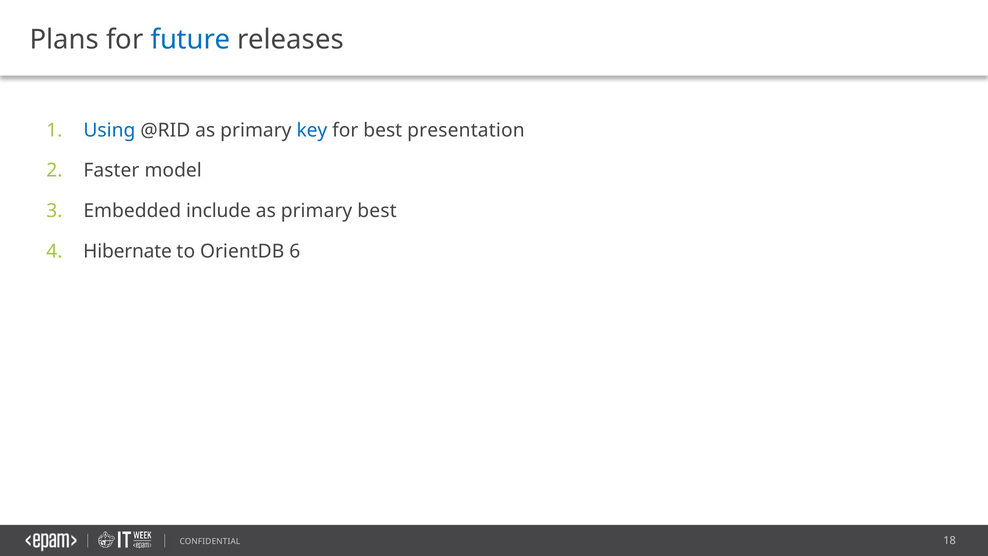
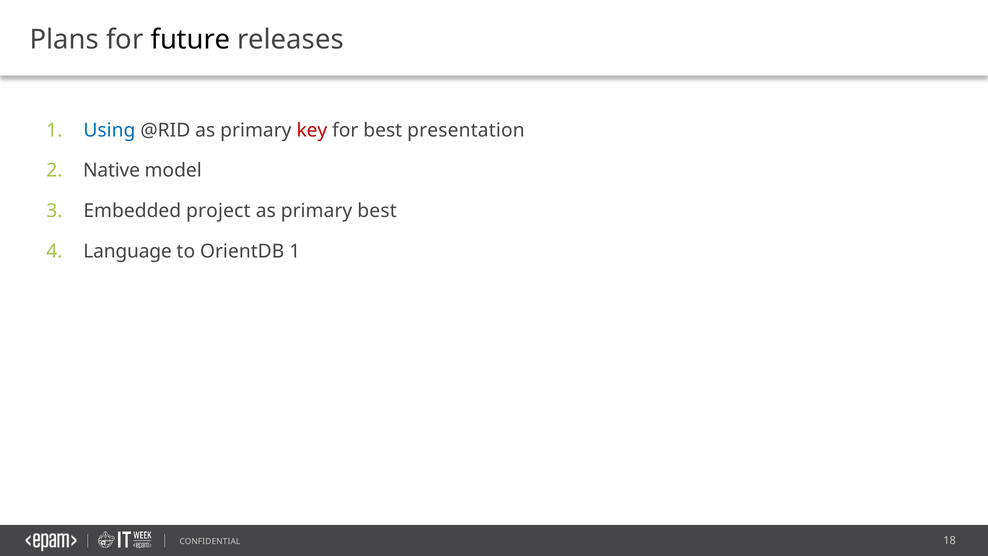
future colour: blue -> black (191, 40)
key colour: blue -> red (312, 130)
Faster: Faster -> Native (112, 170)
include: include -> project (218, 211)
Hibernate: Hibernate -> Language (128, 251)
OrientDB 6: 6 -> 1 (295, 251)
